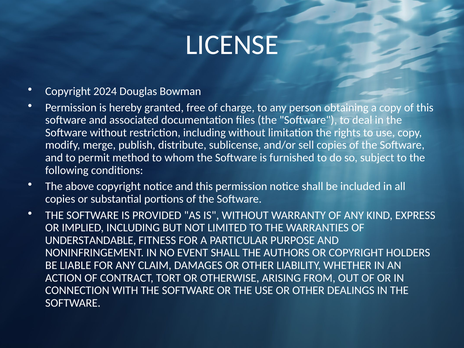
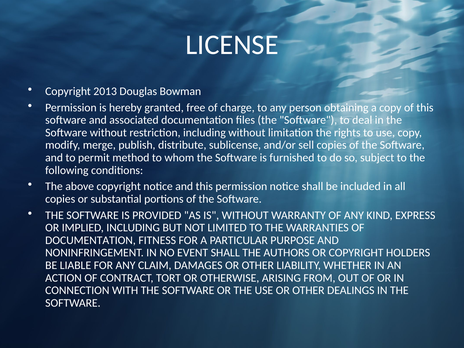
2024: 2024 -> 2013 (105, 91)
UNDERSTANDABLE: UNDERSTANDABLE -> DOCUMENTATION (91, 240)
